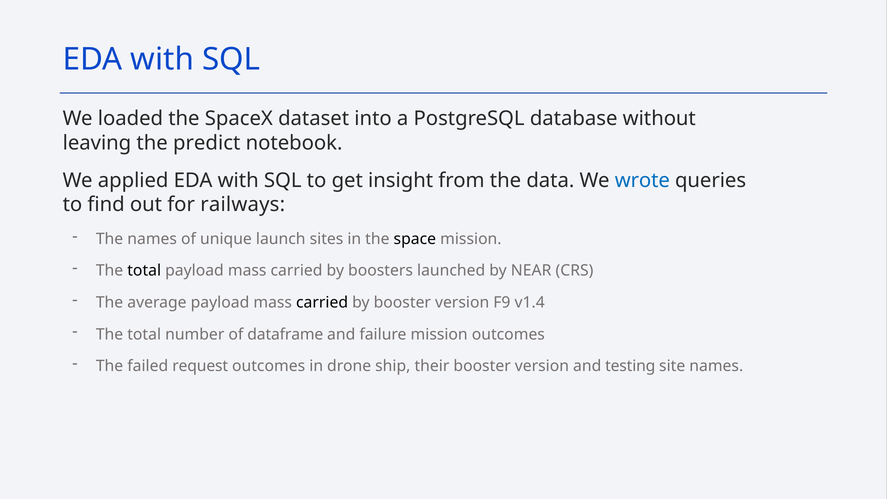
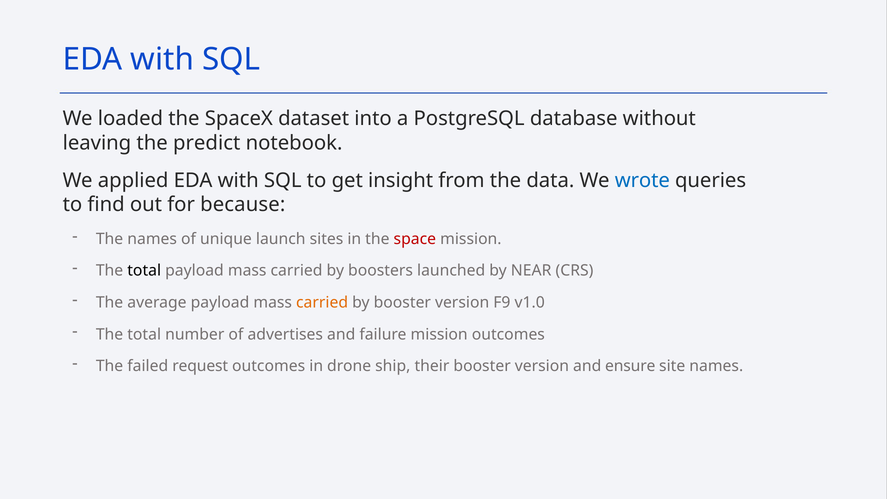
railways: railways -> because (243, 205)
space colour: black -> red (415, 239)
carried colour: black -> orange (322, 302)
v1.4: v1.4 -> v1.0 (530, 302)
dataframe: dataframe -> advertises (285, 334)
testing: testing -> ensure (630, 366)
